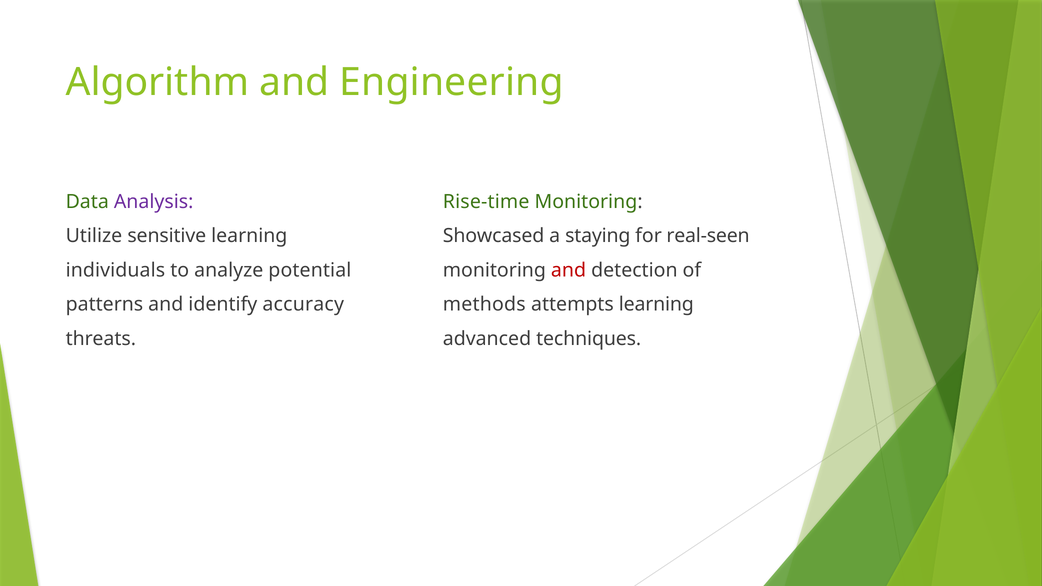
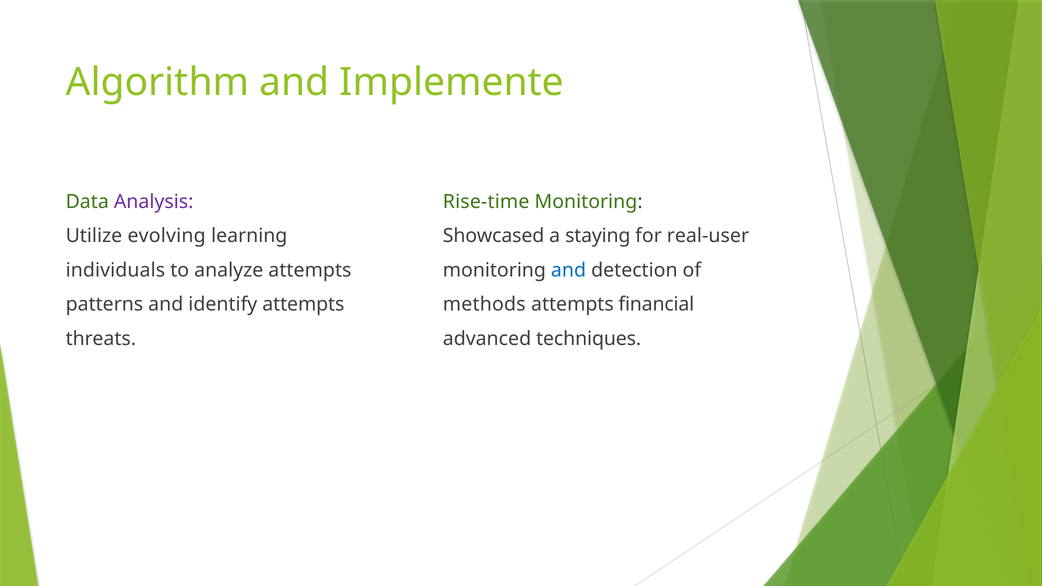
Engineering: Engineering -> Implemente (452, 82)
sensitive: sensitive -> evolving (167, 236)
real-seen: real-seen -> real-user (708, 236)
analyze potential: potential -> attempts (310, 270)
and colour: red -> blue (569, 270)
identify accuracy: accuracy -> attempts (303, 305)
attempts learning: learning -> financial (656, 305)
